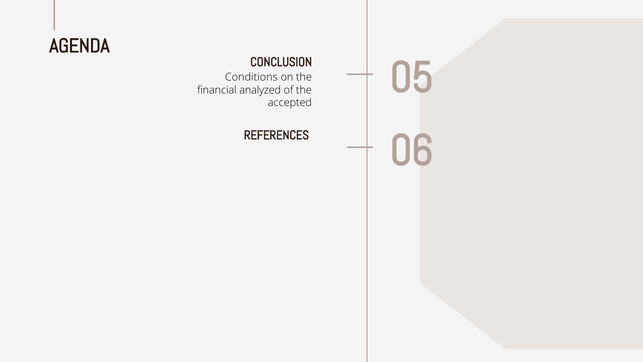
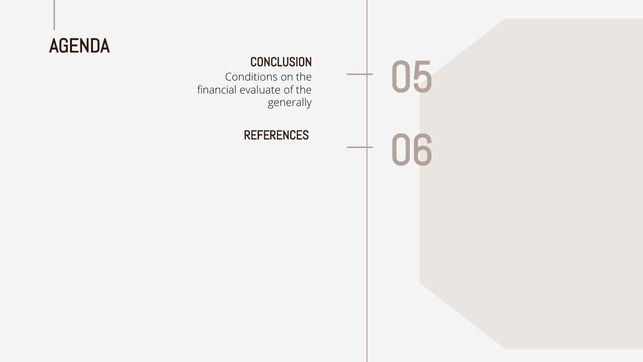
analyzed: analyzed -> evaluate (260, 90)
accepted: accepted -> generally (290, 103)
